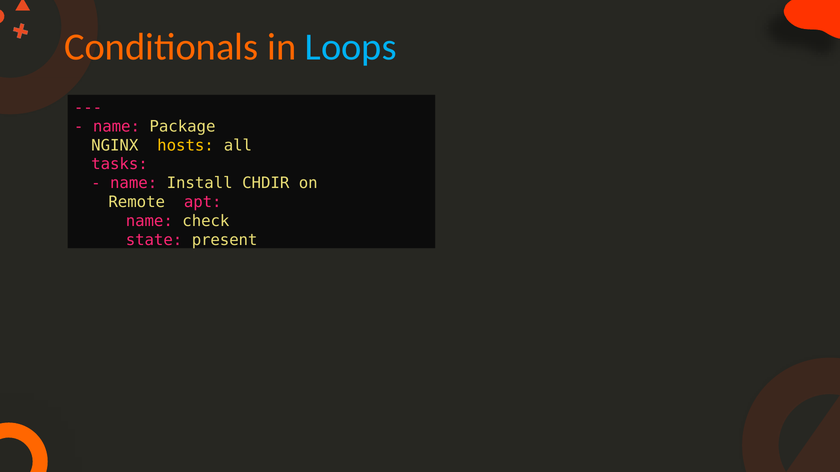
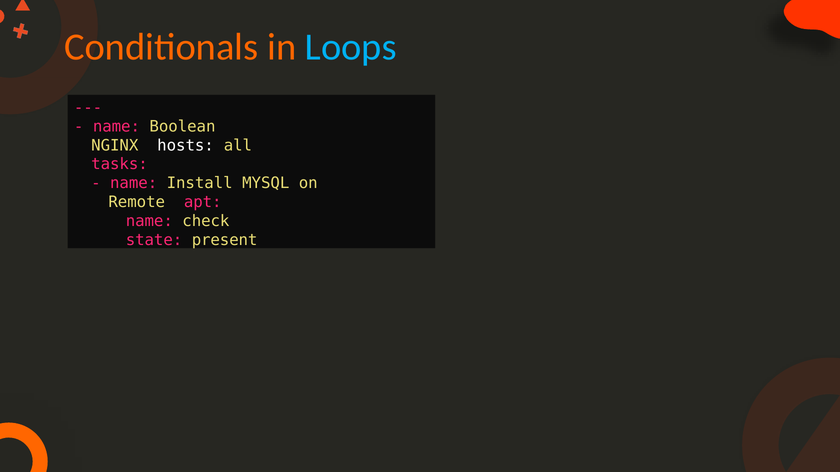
Package: Package -> Boolean (183, 127)
hosts colour: yellow -> white (186, 146)
CHDIR: CHDIR -> MYSQL (266, 183)
